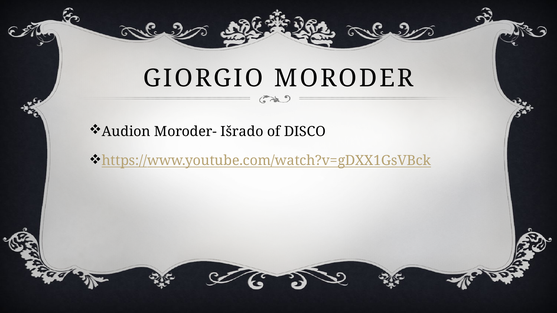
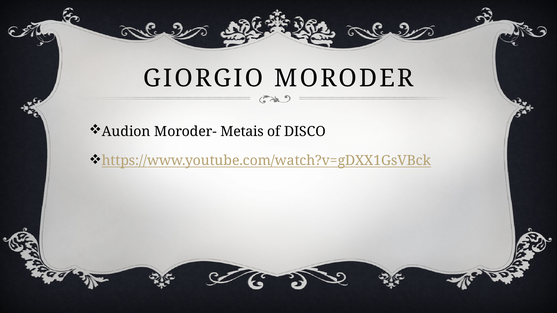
Išrado: Išrado -> Metais (242, 132)
